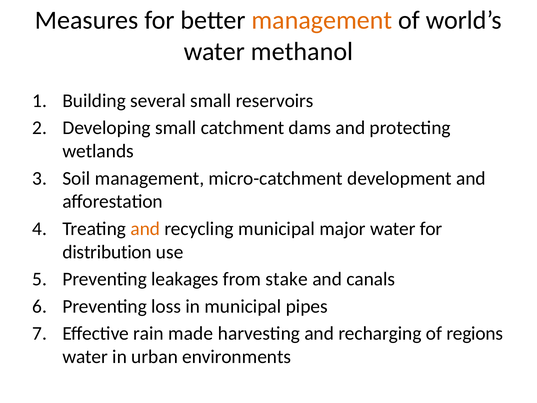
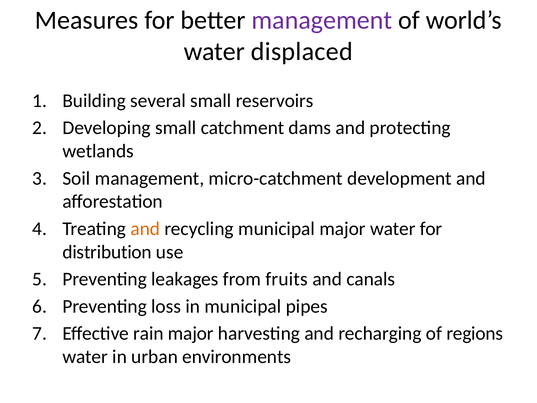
management colour: orange -> purple (322, 20)
methanol: methanol -> displaced (302, 51)
stake: stake -> fruits (287, 279)
rain made: made -> major (191, 333)
